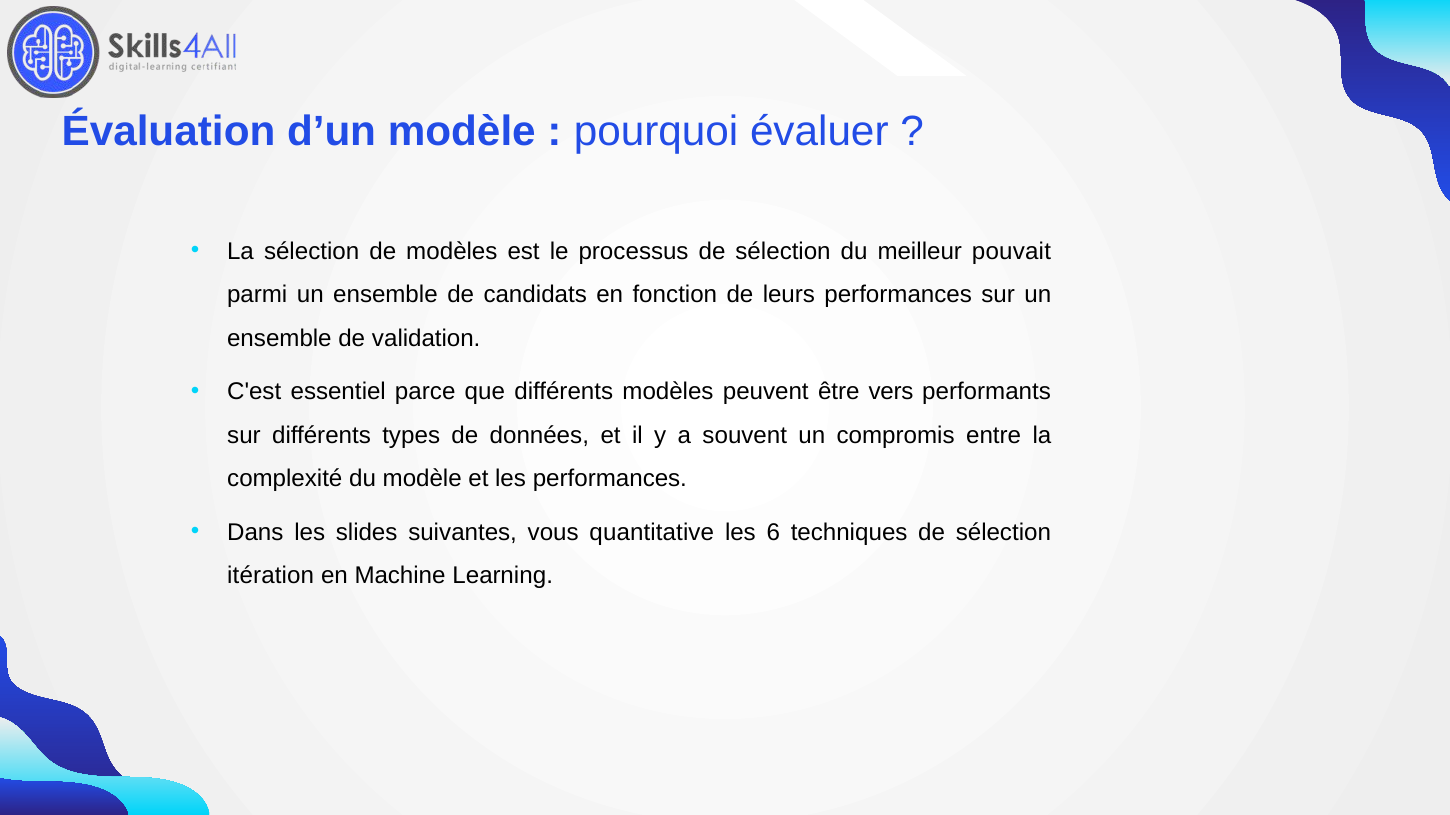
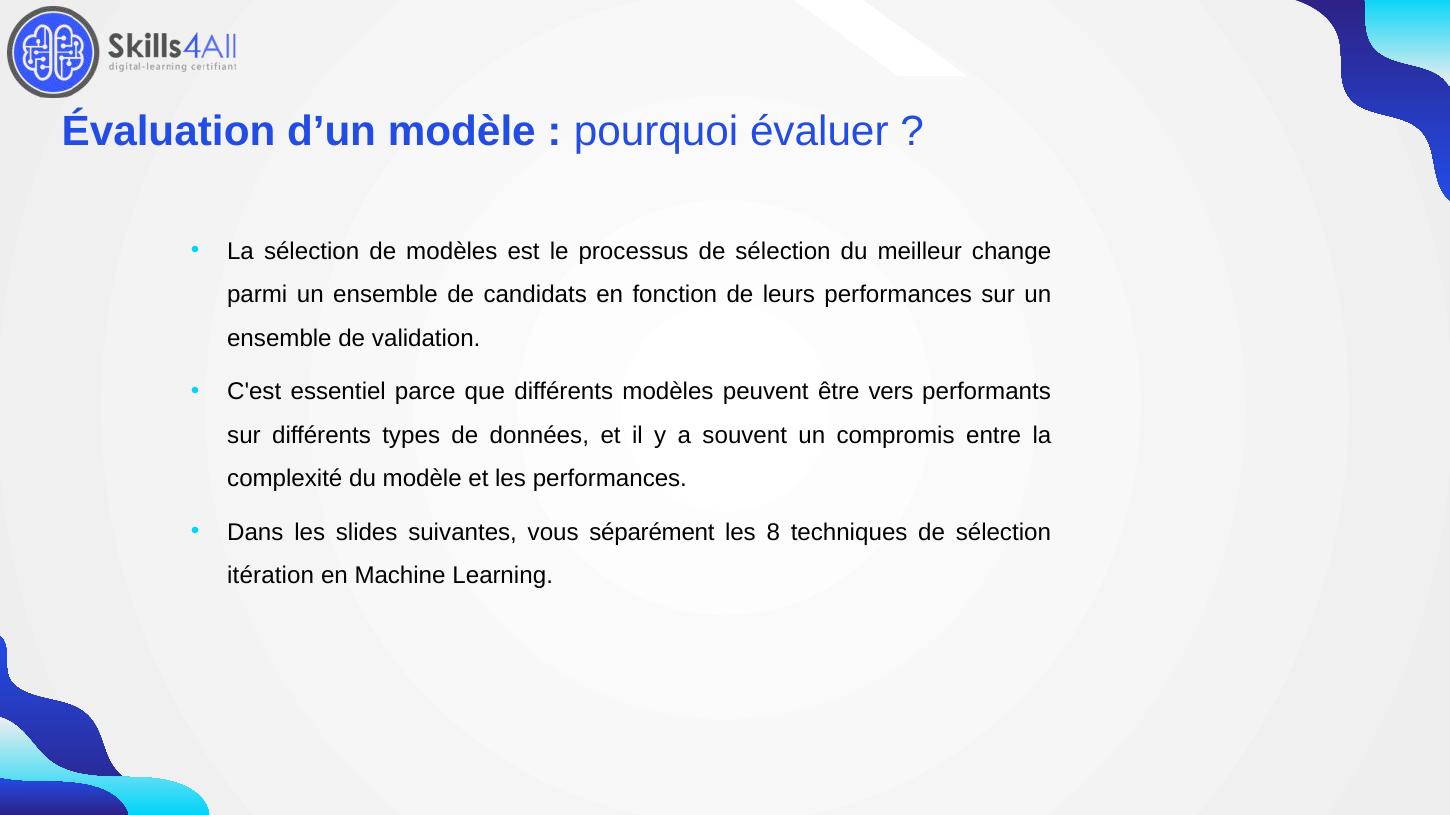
pouvait: pouvait -> change (1012, 251)
quantitative: quantitative -> séparément (652, 533)
6: 6 -> 8 (773, 533)
